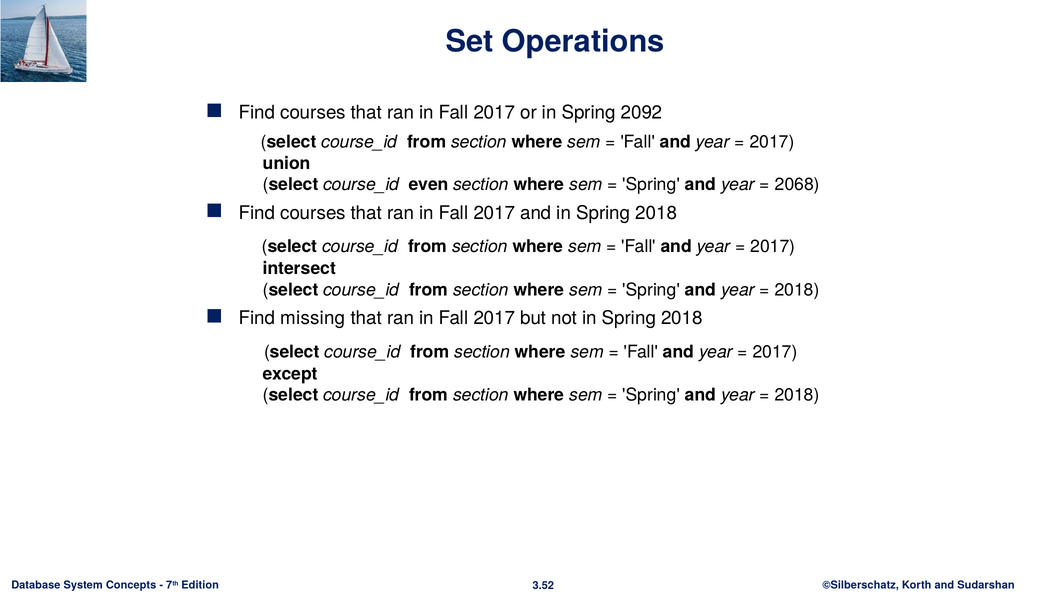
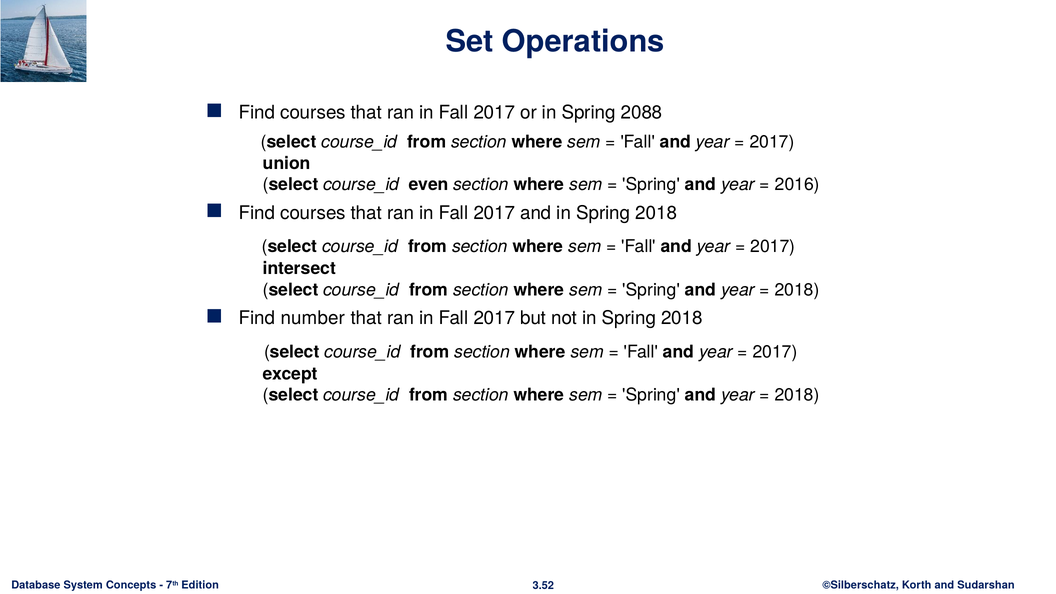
2092: 2092 -> 2088 (642, 113)
2068: 2068 -> 2016 (797, 184)
missing: missing -> number (313, 318)
